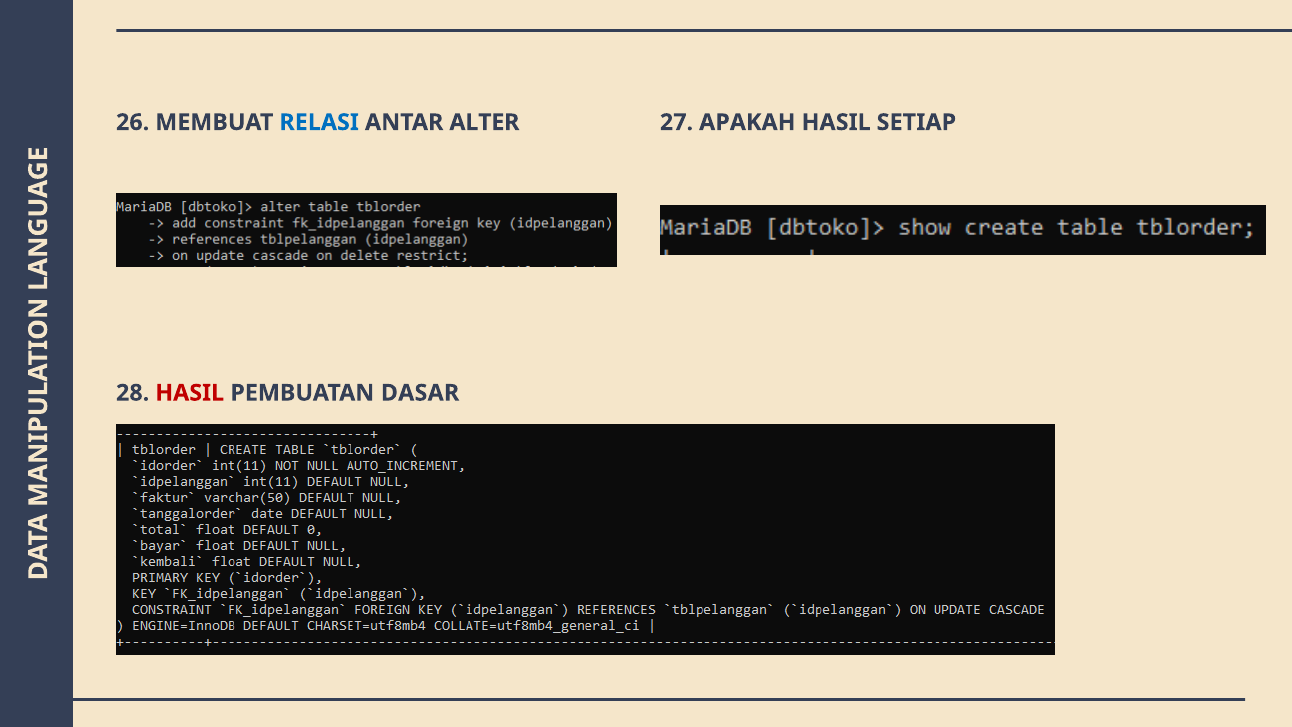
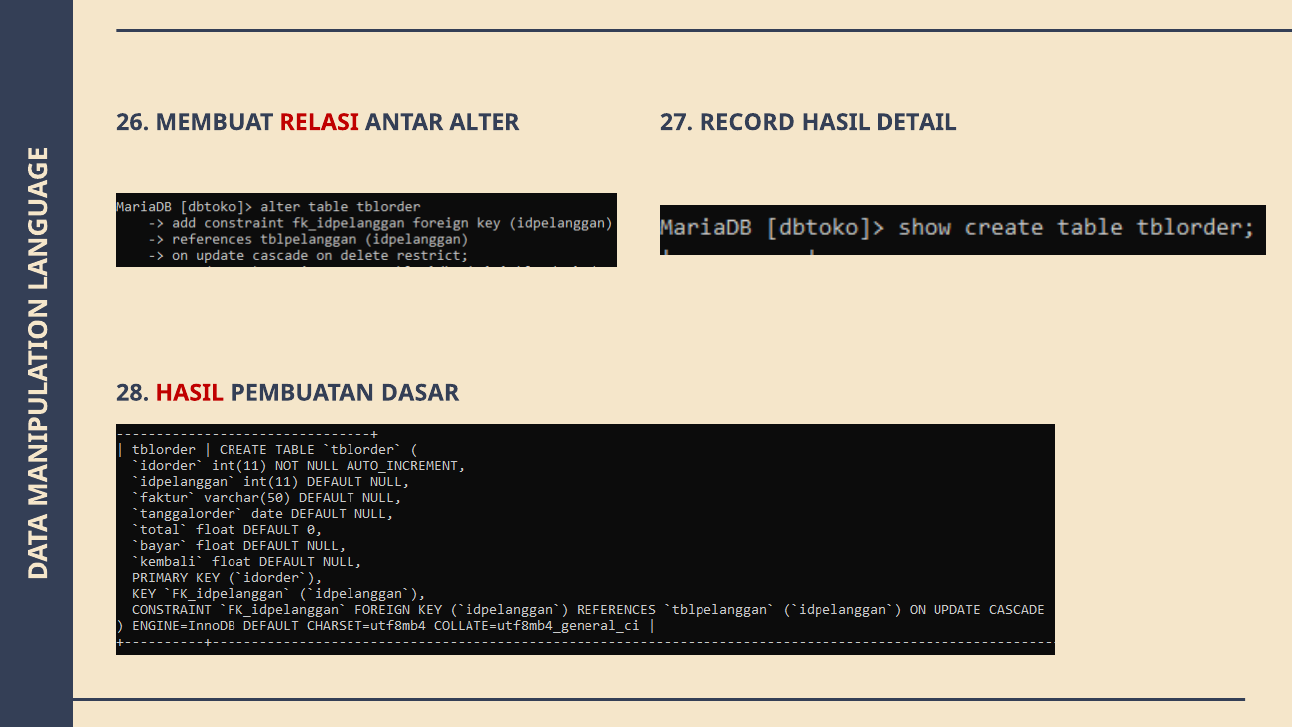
RELASI colour: blue -> red (319, 122)
APAKAH: APAKAH -> RECORD (747, 122)
SETIAP: SETIAP -> DETAIL (917, 122)
